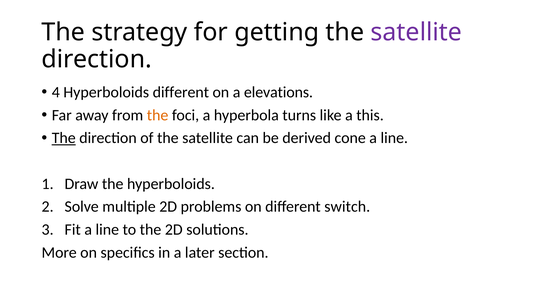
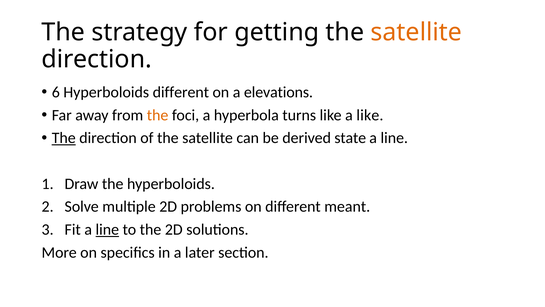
satellite colour: purple -> orange (416, 32)
4: 4 -> 6 (56, 92)
a this: this -> like (370, 115)
cone: cone -> state (350, 138)
switch: switch -> meant (347, 206)
line underline: none -> present (107, 229)
